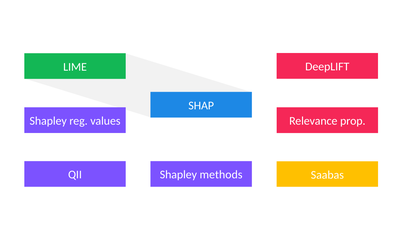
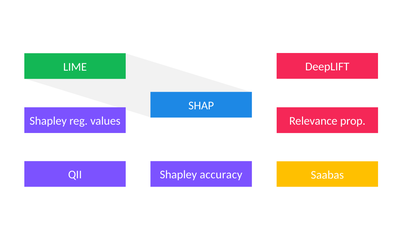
methods: methods -> accuracy (221, 175)
